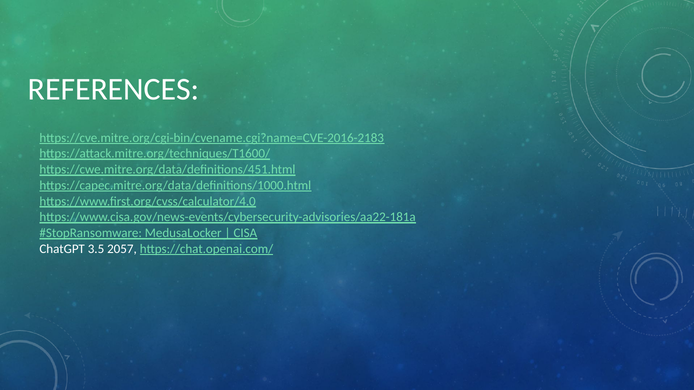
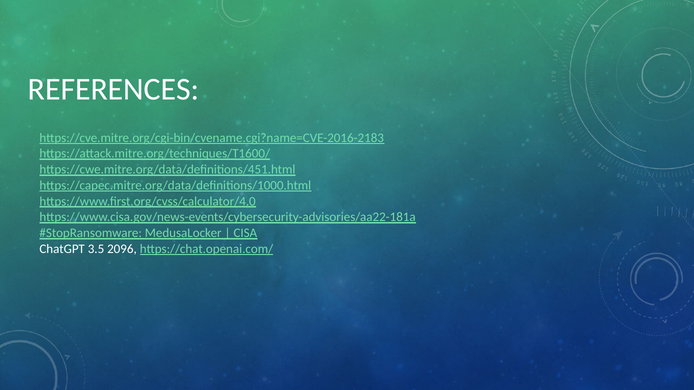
2057: 2057 -> 2096 (122, 249)
